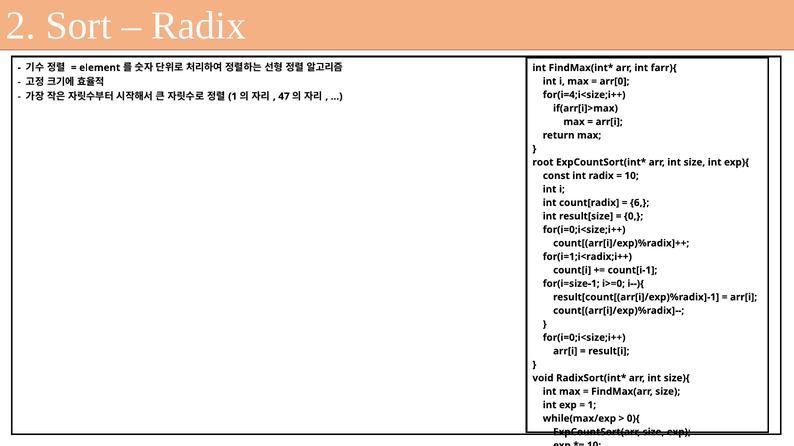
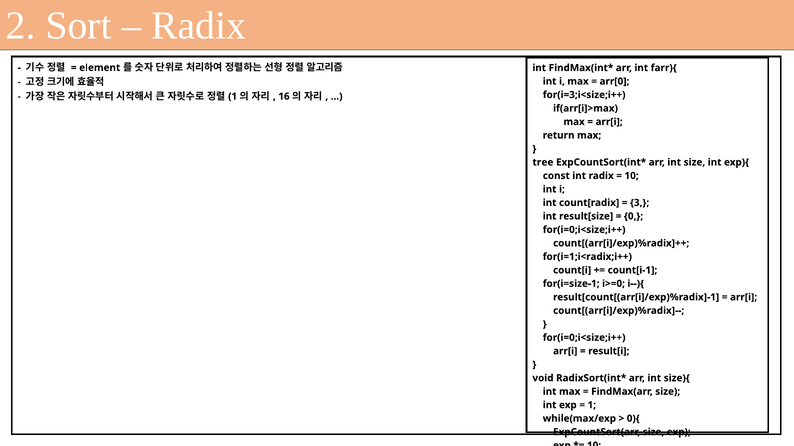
for(i=4;i<size;i++: for(i=4;i<size;i++ -> for(i=3;i<size;i++ (584, 95)
47: 47 -> 16 (284, 97)
root: root -> tree (543, 162)
6: 6 -> 3 (640, 203)
